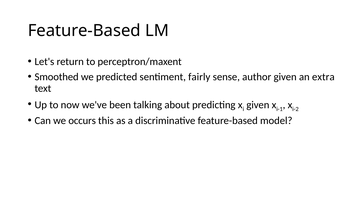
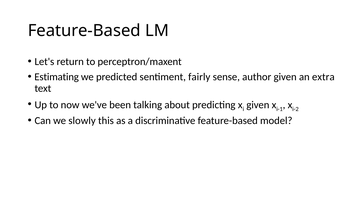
Smoothed: Smoothed -> Estimating (57, 77)
occurs: occurs -> slowly (82, 120)
